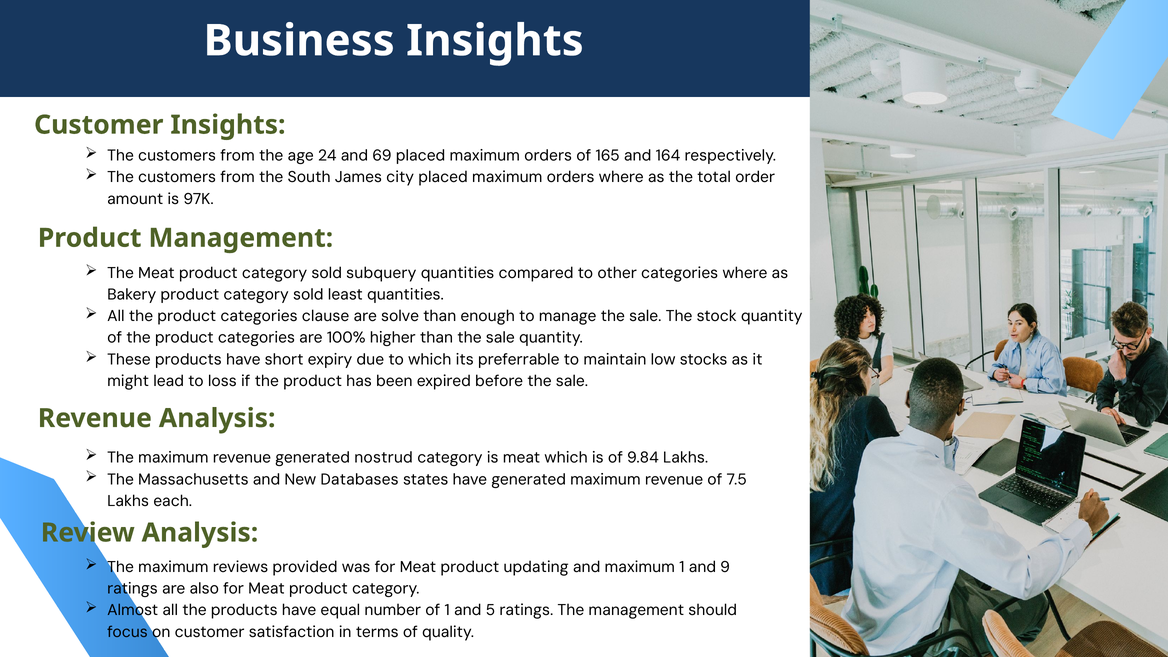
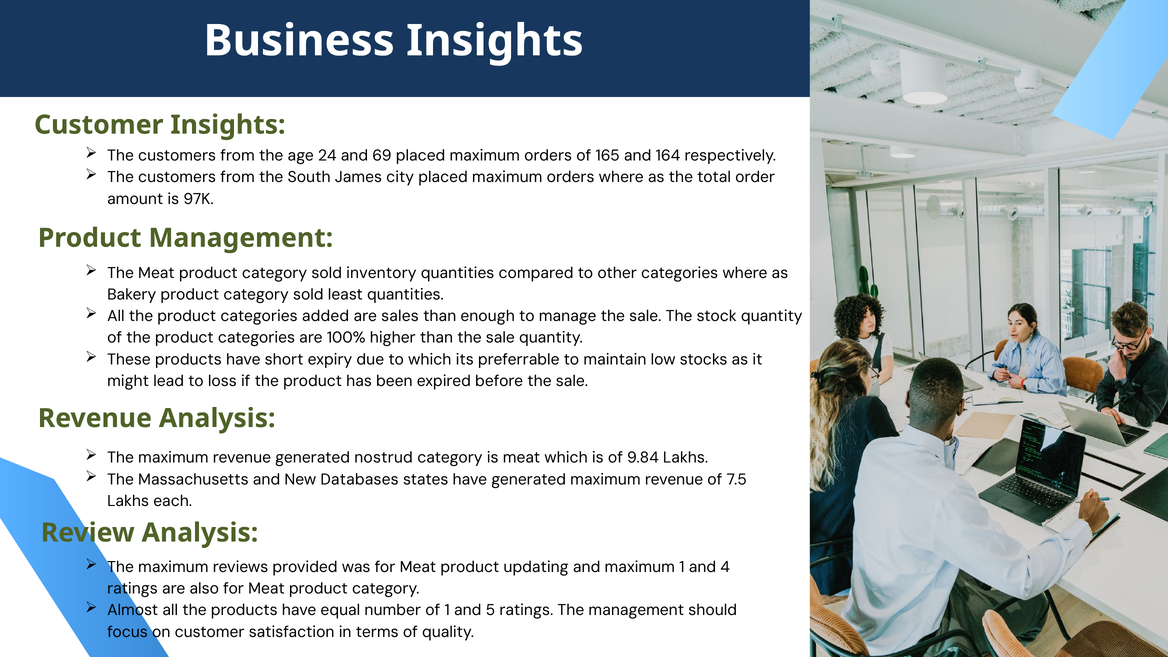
subquery: subquery -> inventory (381, 273)
clause: clause -> added (326, 316)
solve: solve -> sales (400, 316)
9: 9 -> 4 (725, 567)
